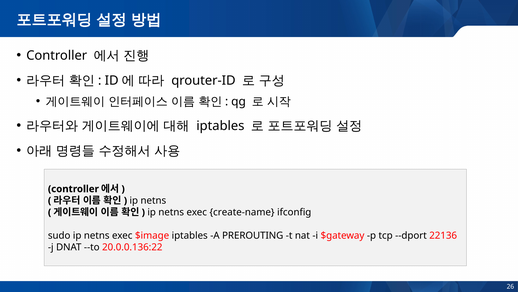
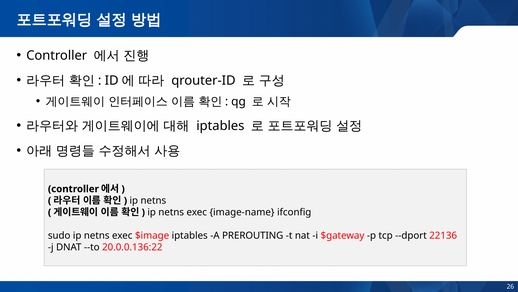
create-name: create-name -> image-name (242, 212)
